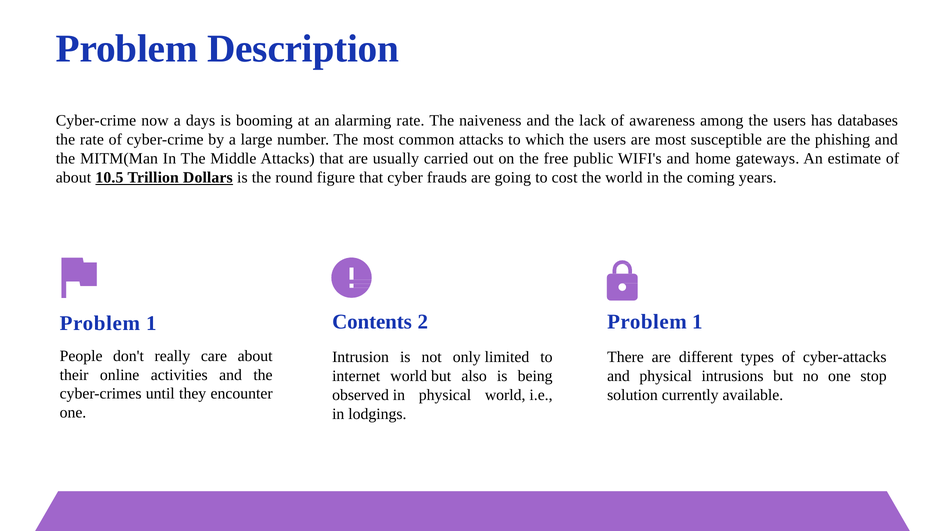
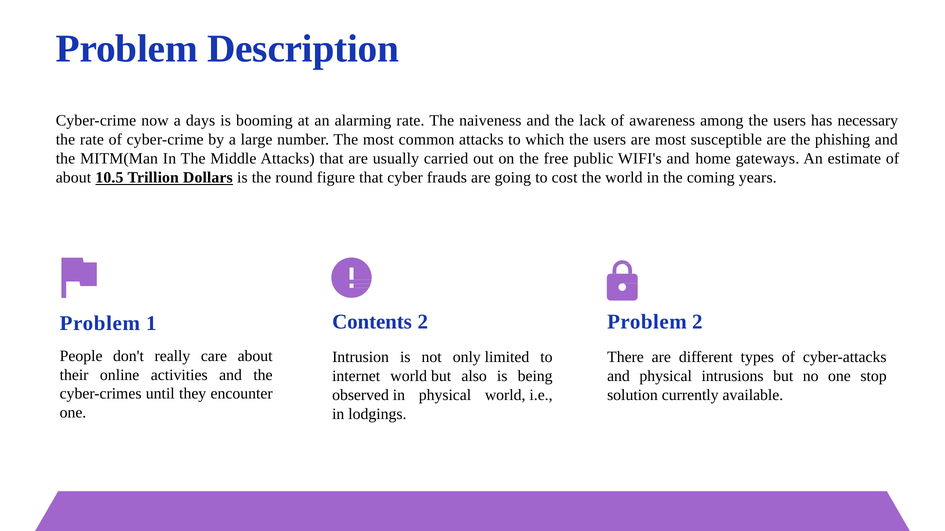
databases: databases -> necessary (868, 121)
1: 1 -> 2 (697, 322)
